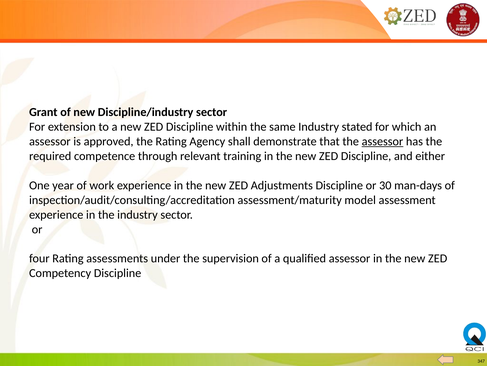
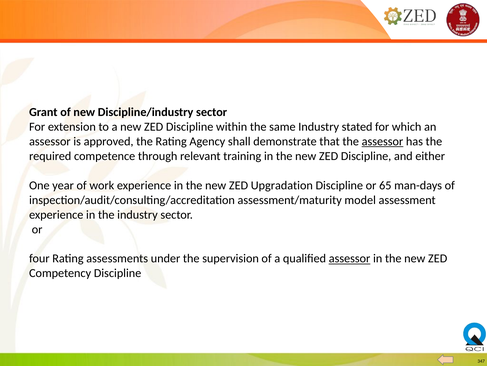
Adjustments: Adjustments -> Upgradation (282, 185)
30: 30 -> 65 (385, 185)
assessor underline: none -> present (350, 258)
